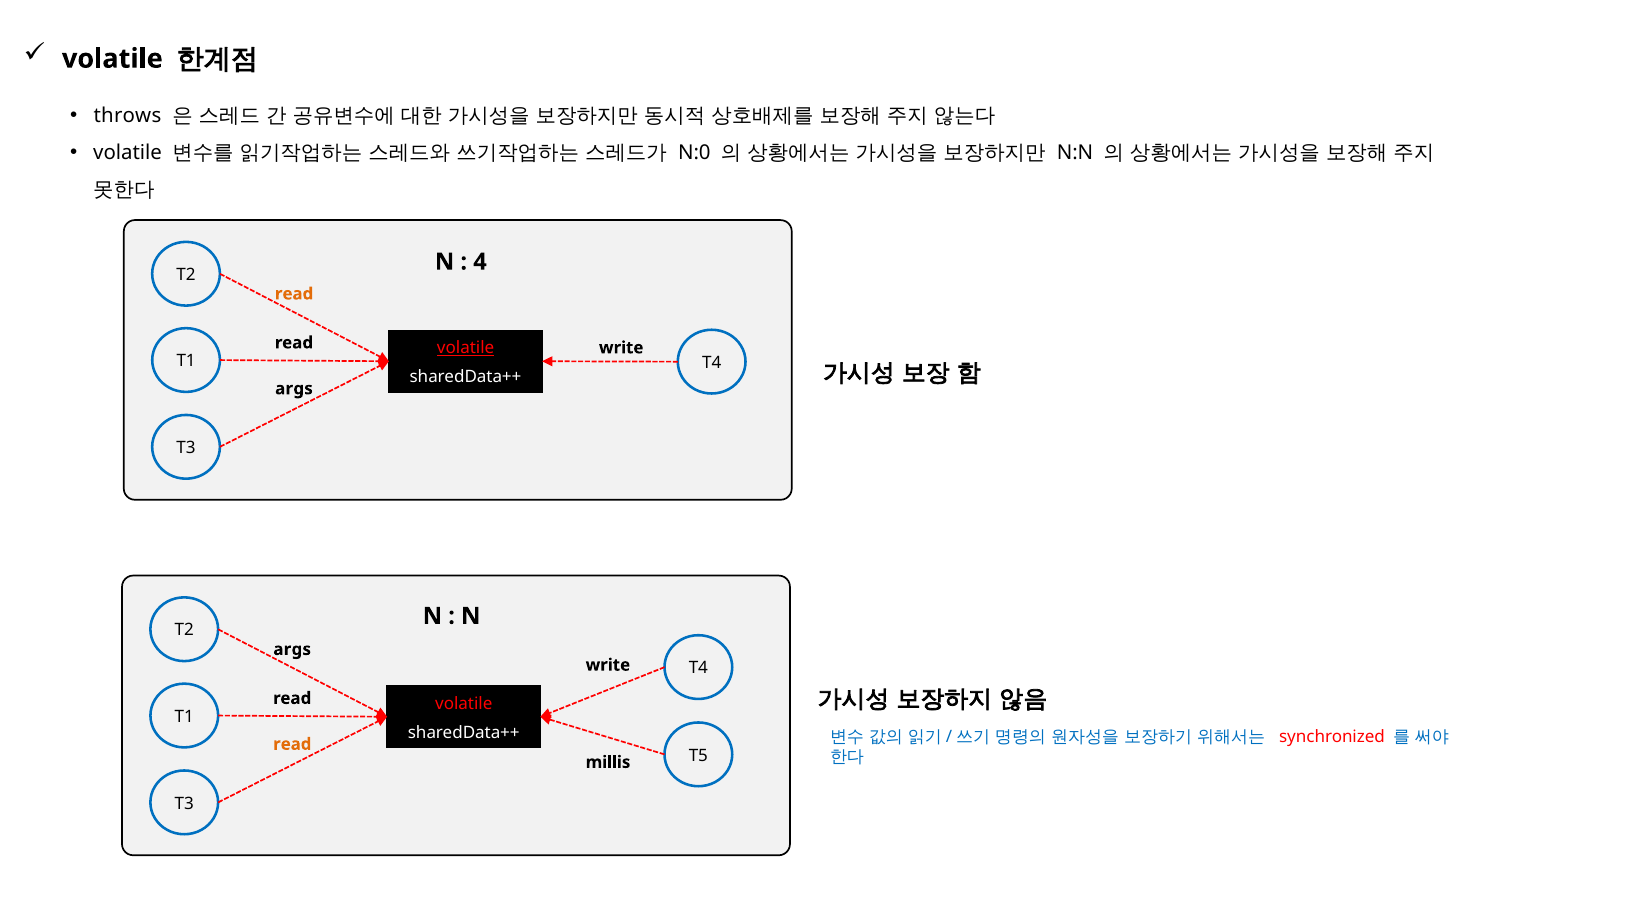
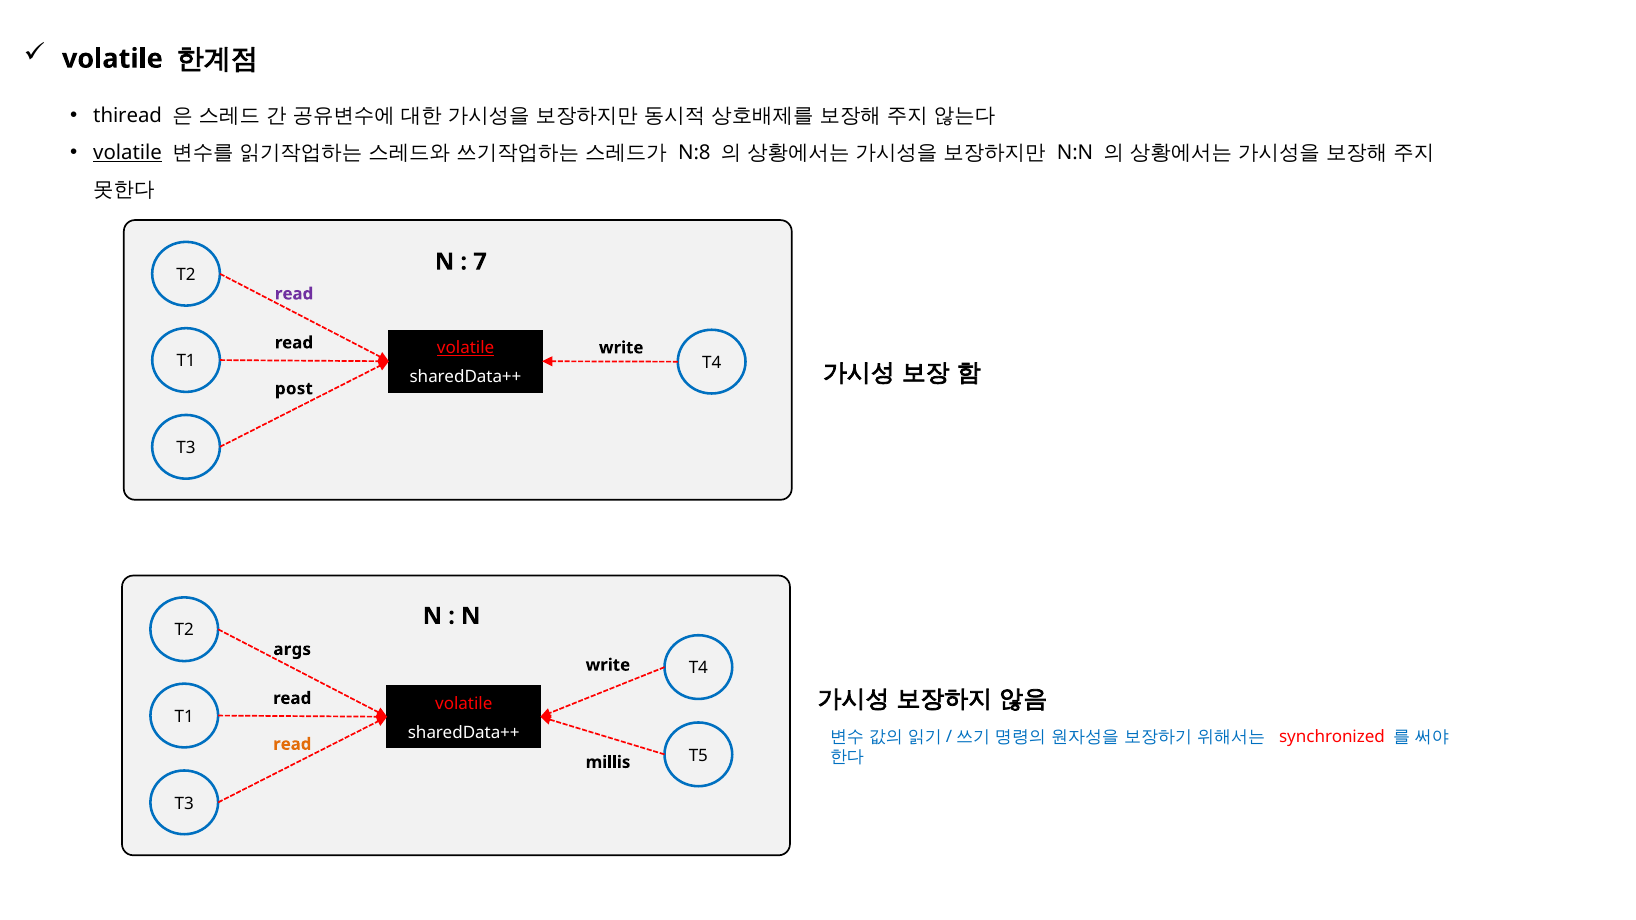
throws: throws -> thiread (128, 116)
volatile underline: none -> present (128, 153)
N:0: N:0 -> N:8 (694, 153)
4: 4 -> 7 (480, 262)
read colour: orange -> purple (294, 294)
args: args -> post (294, 389)
